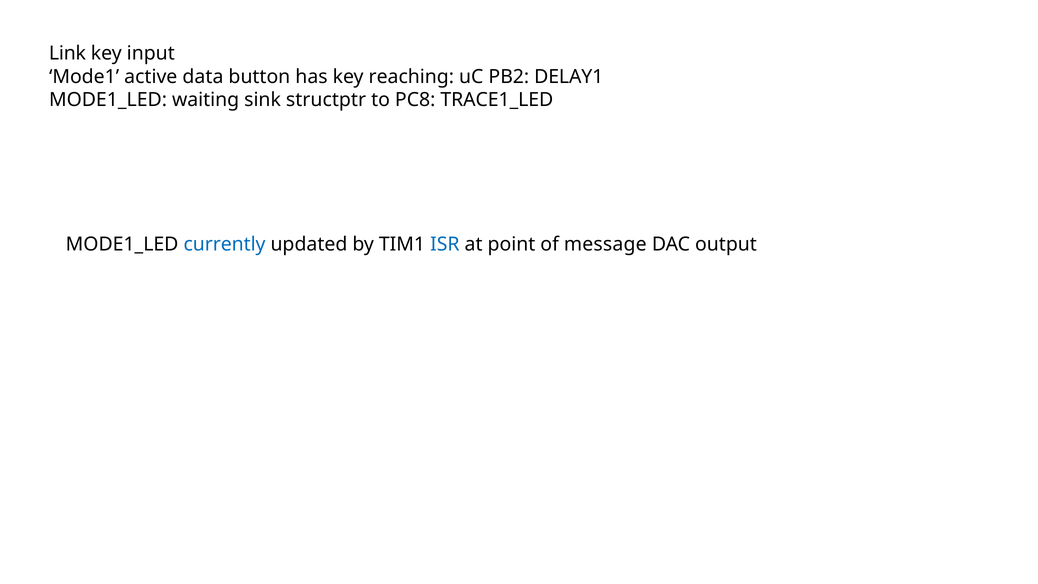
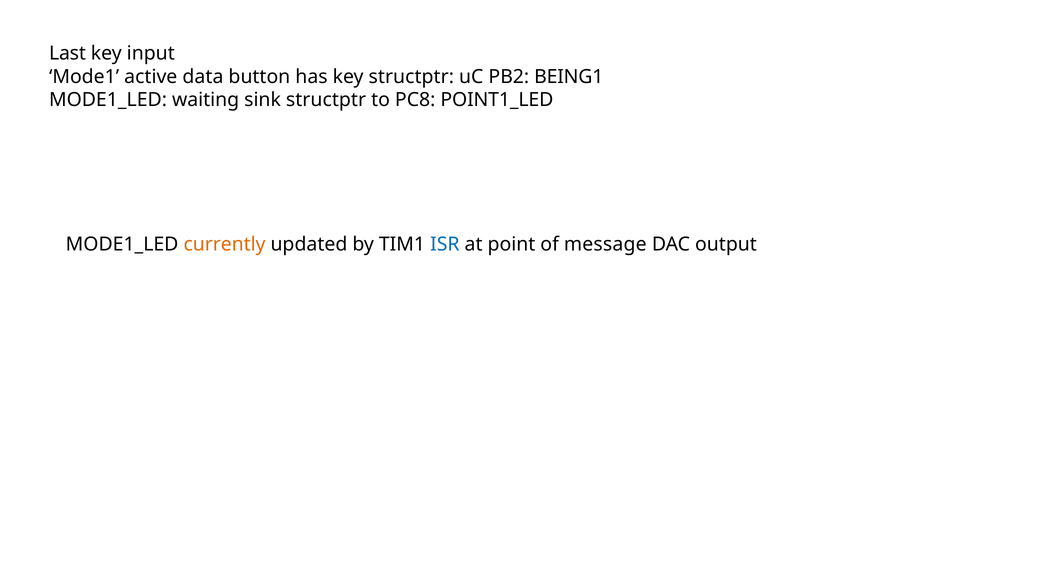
Link: Link -> Last (67, 53)
key reaching: reaching -> structptr (411, 77)
DELAY1: DELAY1 -> BEING1 (569, 77)
TRACE1_LED: TRACE1_LED -> POINT1_LED (497, 100)
currently colour: blue -> orange (225, 244)
